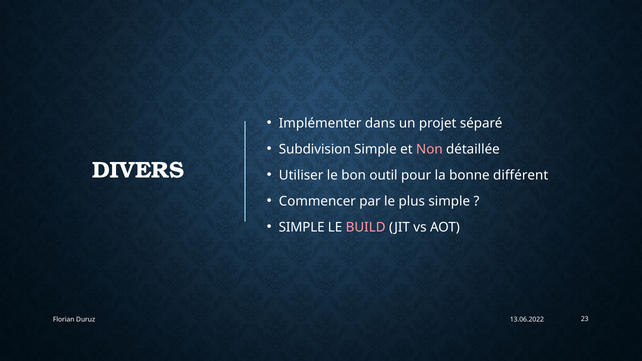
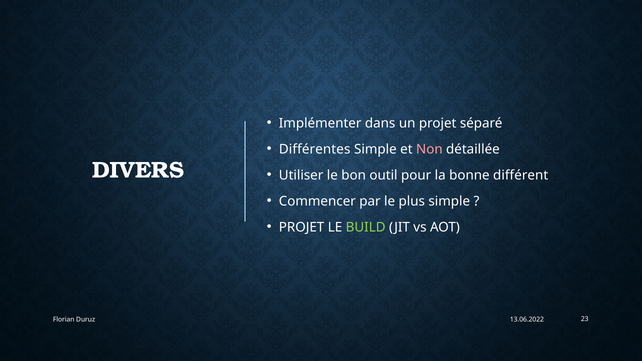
Subdivision: Subdivision -> Différentes (315, 149)
SIMPLE: SIMPLE -> PROJET (302, 227)
BUILD colour: pink -> light green (366, 227)
